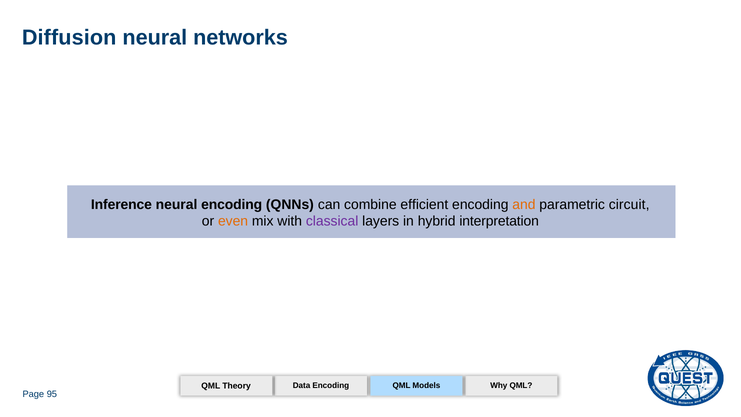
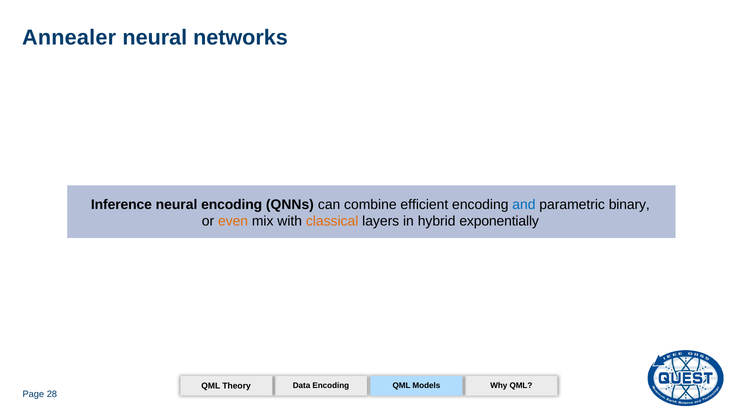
Diffusion: Diffusion -> Annealer (69, 38)
and colour: orange -> blue (524, 204)
circuit: circuit -> binary (629, 204)
classical colour: purple -> orange (332, 221)
interpretation: interpretation -> exponentially (499, 221)
95: 95 -> 28 (52, 394)
